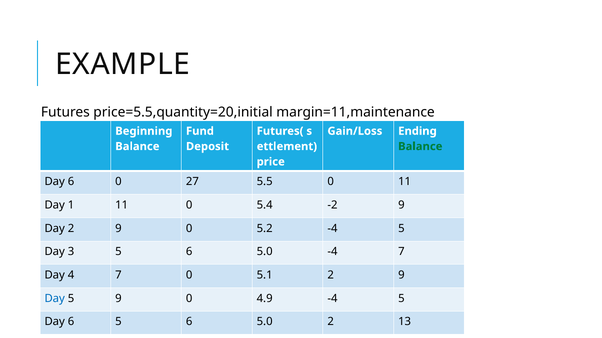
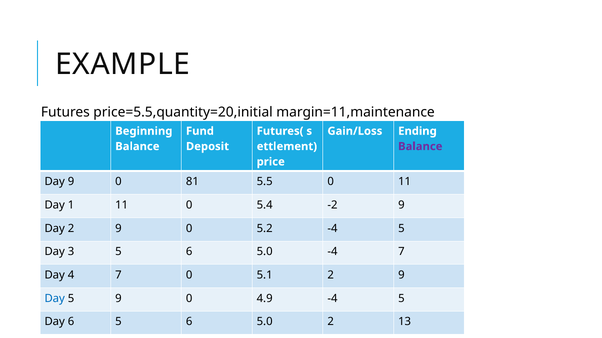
Balance colour: green -> purple (420, 147)
6: 6 -> 9 (71, 182)
27: 27 -> 81 (192, 182)
